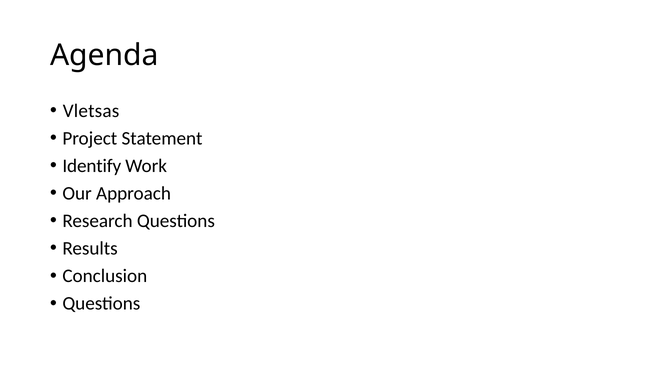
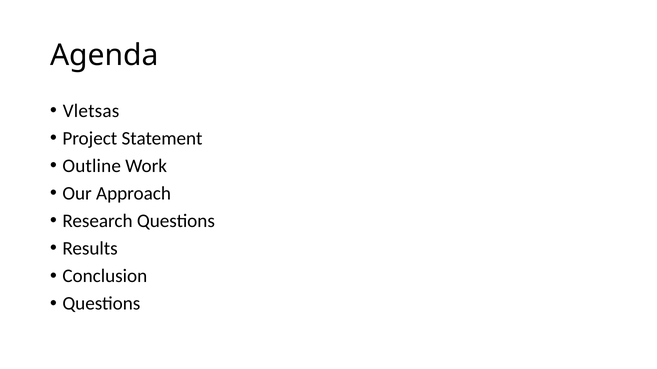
Identify: Identify -> Outline (92, 166)
